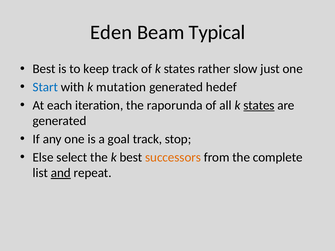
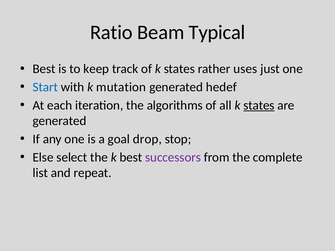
Eden: Eden -> Ratio (111, 32)
slow: slow -> uses (245, 69)
raporunda: raporunda -> algorithms (175, 105)
goal track: track -> drop (147, 139)
successors colour: orange -> purple (173, 157)
and underline: present -> none (61, 173)
